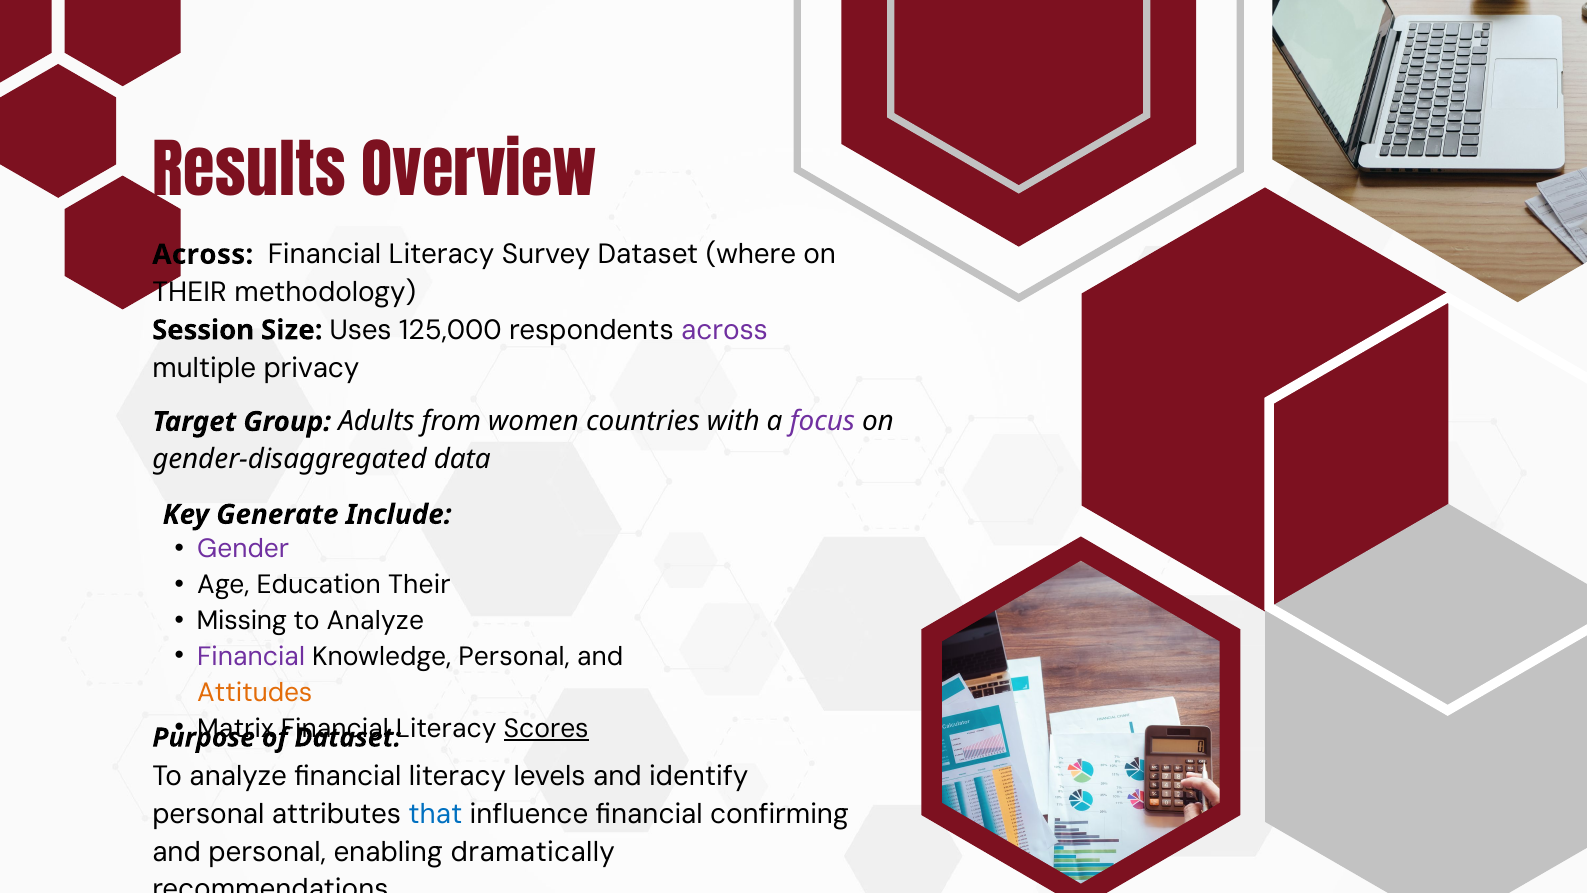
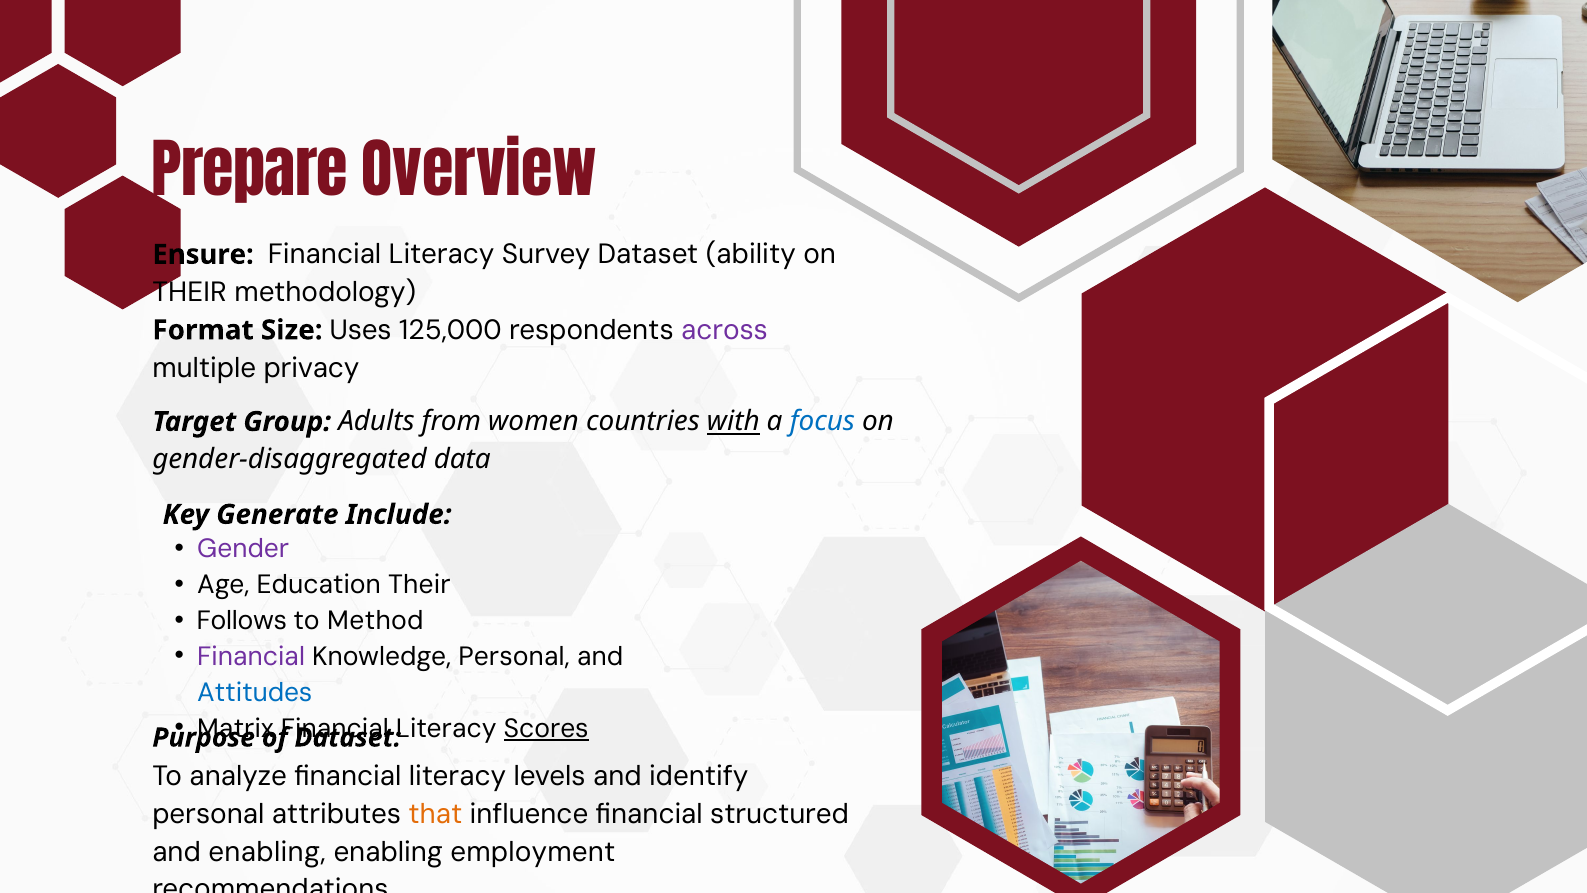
Results: Results -> Prepare (250, 174)
Across: Across -> Ensure (203, 254)
where: where -> ability (751, 254)
Session: Session -> Format (203, 330)
with underline: none -> present (733, 422)
focus colour: purple -> blue (822, 422)
Missing: Missing -> Follows (242, 621)
Analyze: Analyze -> Method (375, 621)
Attitudes colour: orange -> blue (255, 692)
that colour: blue -> orange (435, 814)
confirming: confirming -> structured (780, 814)
and personal: personal -> enabling (267, 852)
dramatically: dramatically -> employment (533, 852)
